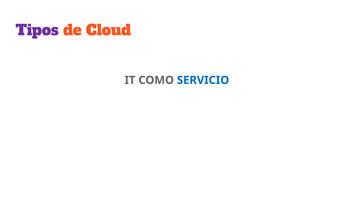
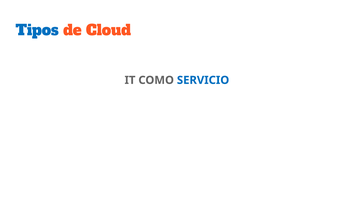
Tipos colour: purple -> blue (37, 31)
